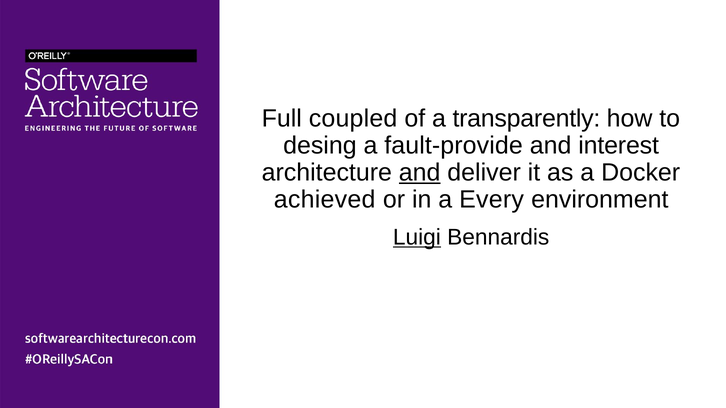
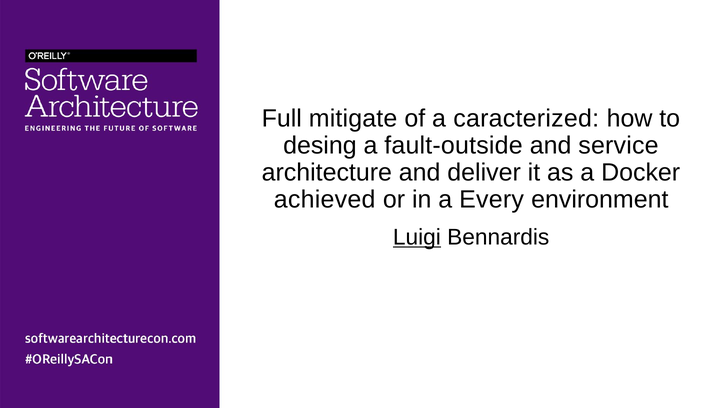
coupled: coupled -> mitigate (353, 119)
transparently: transparently -> caracterized (526, 119)
fault-provide: fault-provide -> fault-outside (453, 146)
interest: interest -> service (618, 146)
and underline: present -> none (420, 173)
